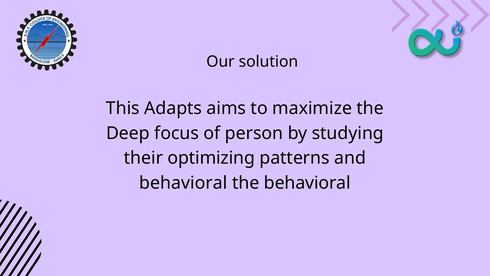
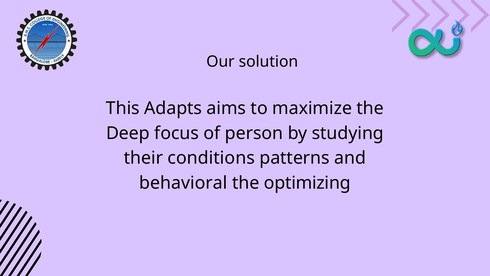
optimizing: optimizing -> conditions (211, 158)
the behavioral: behavioral -> optimizing (307, 183)
